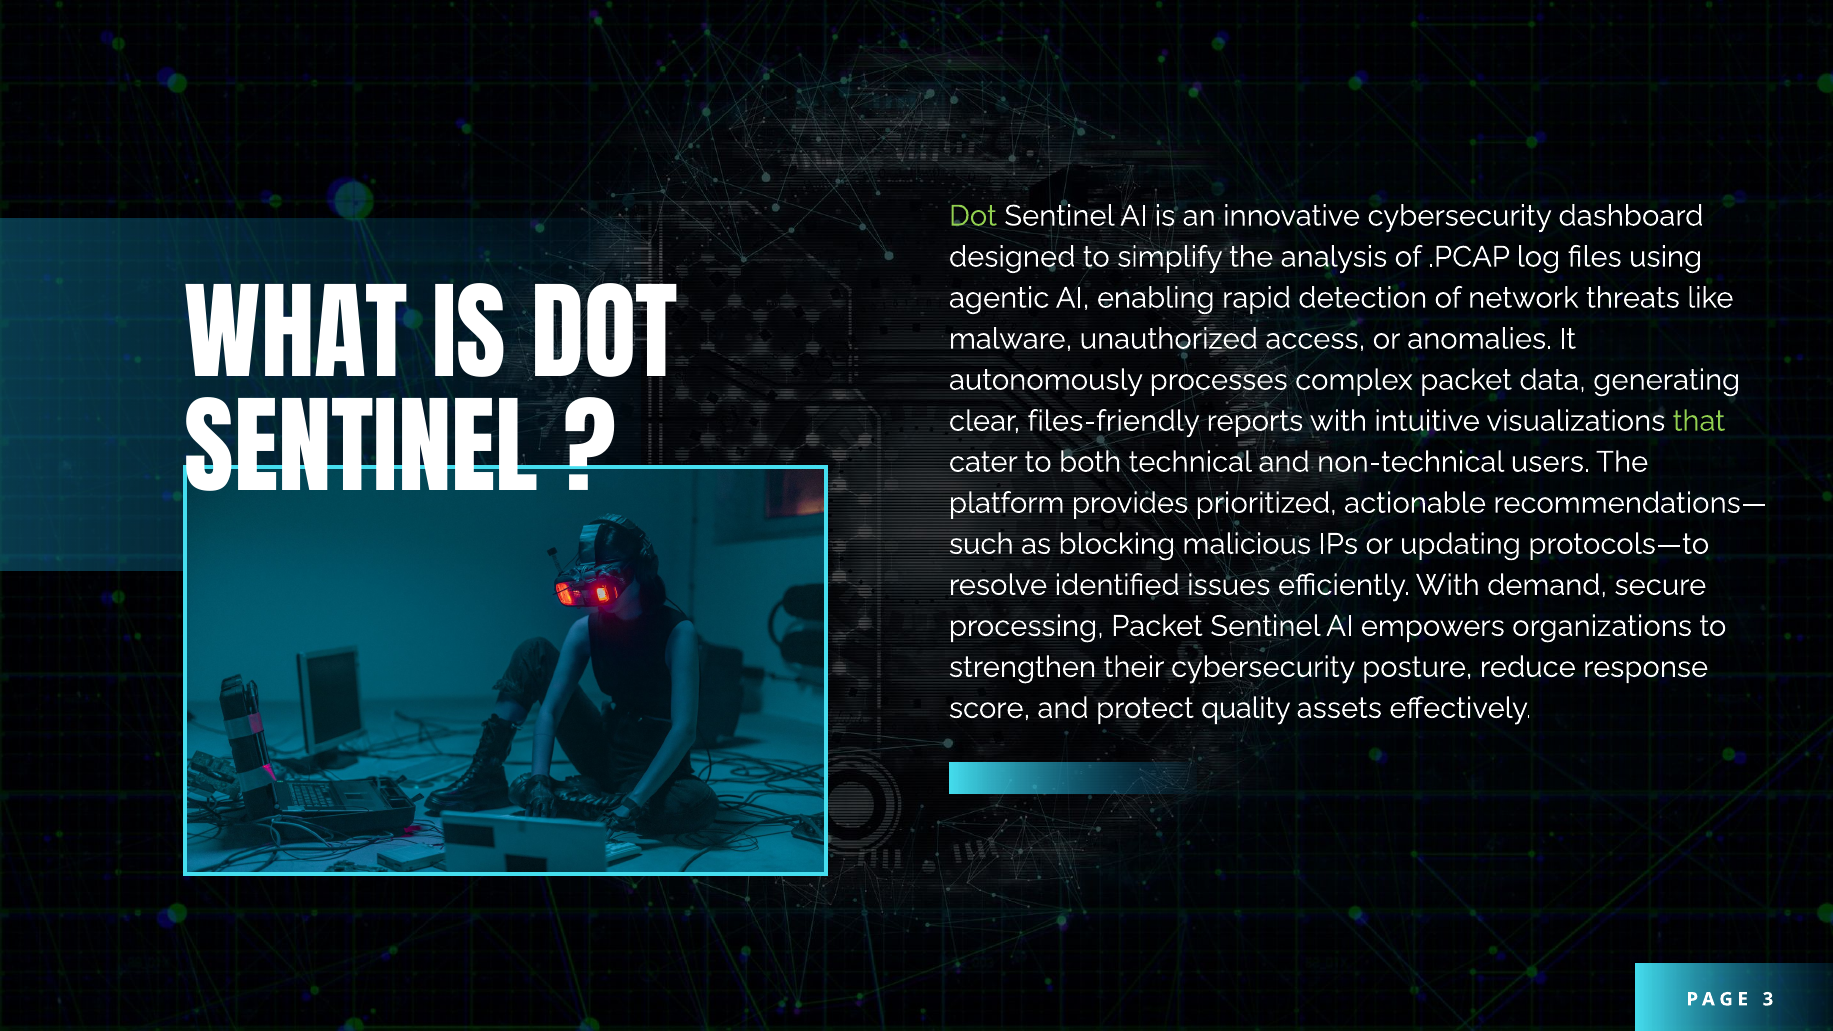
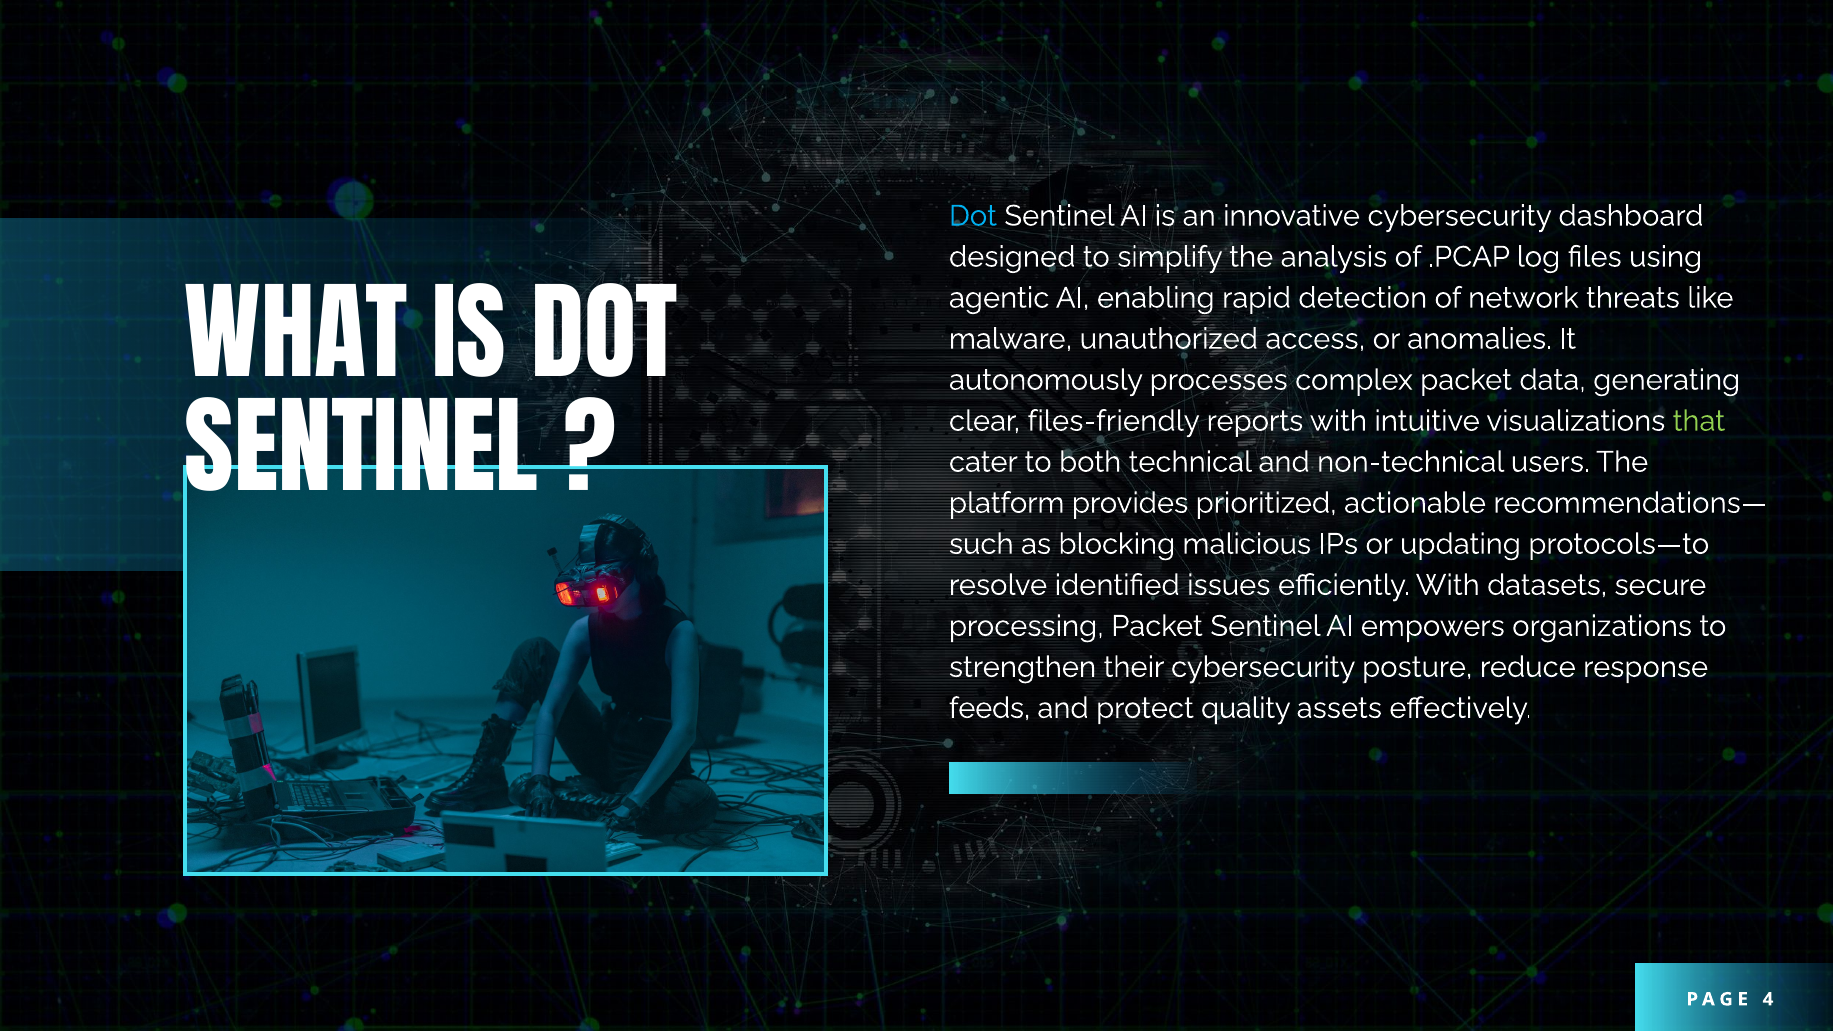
Dot colour: light green -> light blue (973, 216)
demand: demand -> datasets (1547, 585)
score: score -> feeds (990, 708)
3: 3 -> 4 (1768, 999)
